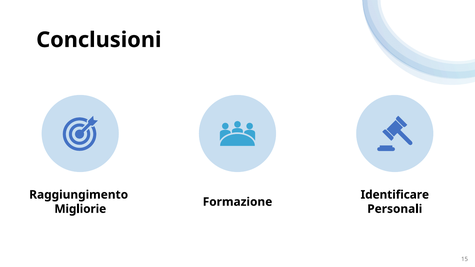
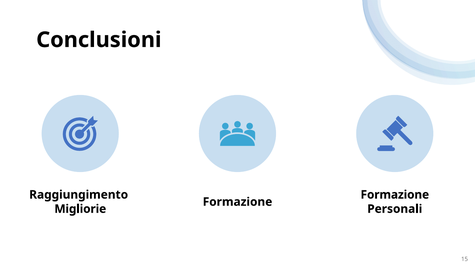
Identificare: Identificare -> Formazione (395, 195)
